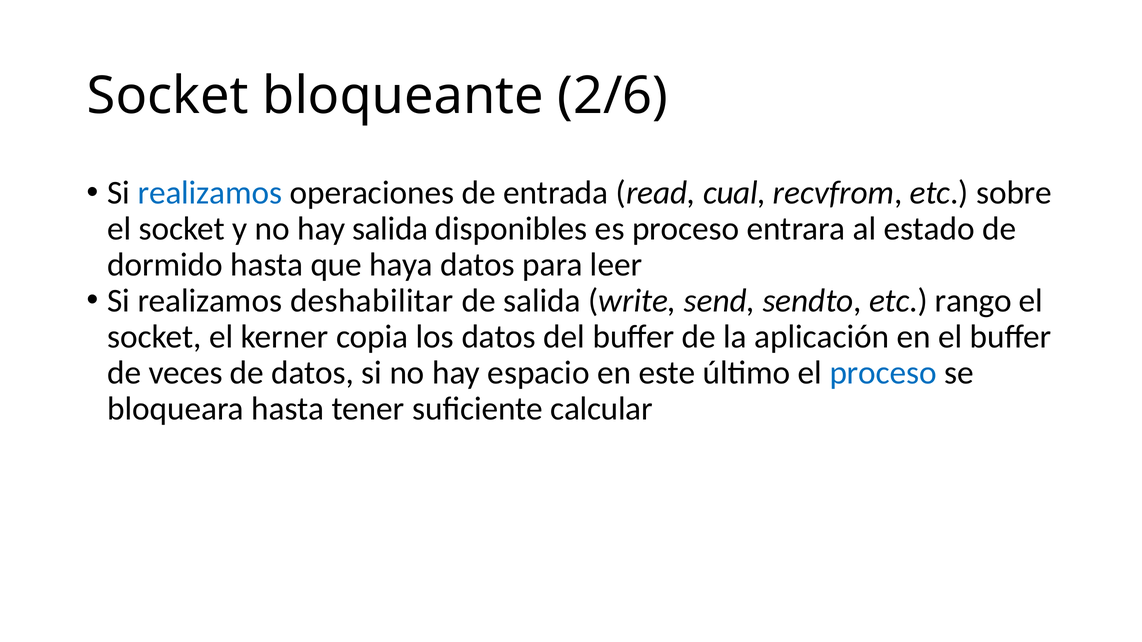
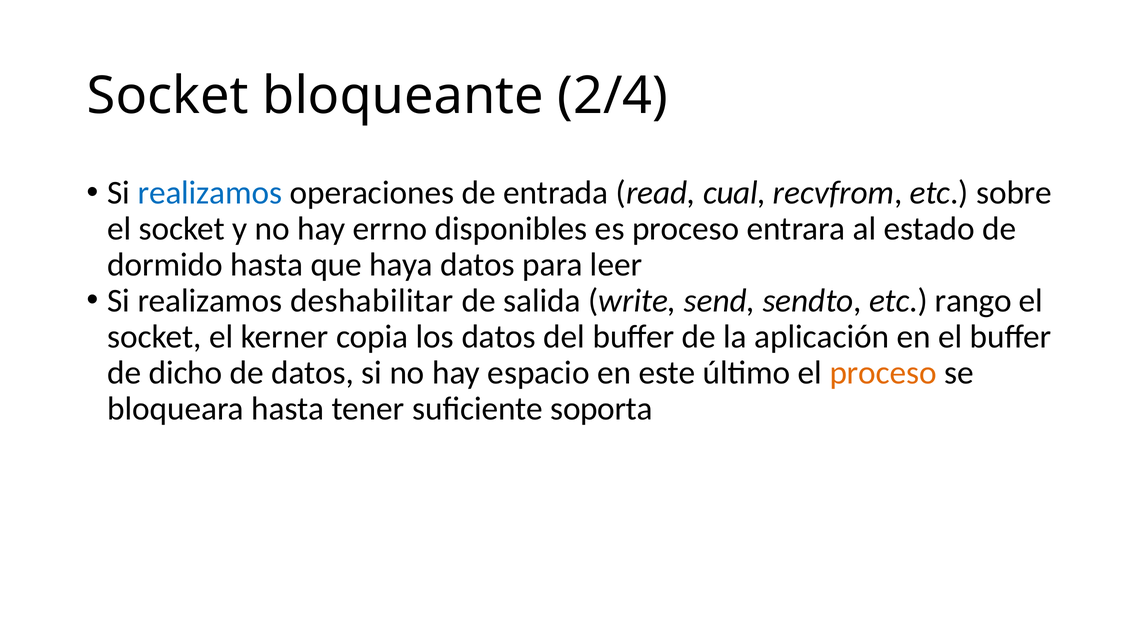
2/6: 2/6 -> 2/4 (613, 96)
hay salida: salida -> errno (390, 229)
veces: veces -> dicho (186, 373)
proceso colour: blue -> orange (883, 373)
calcular: calcular -> soporta (602, 409)
